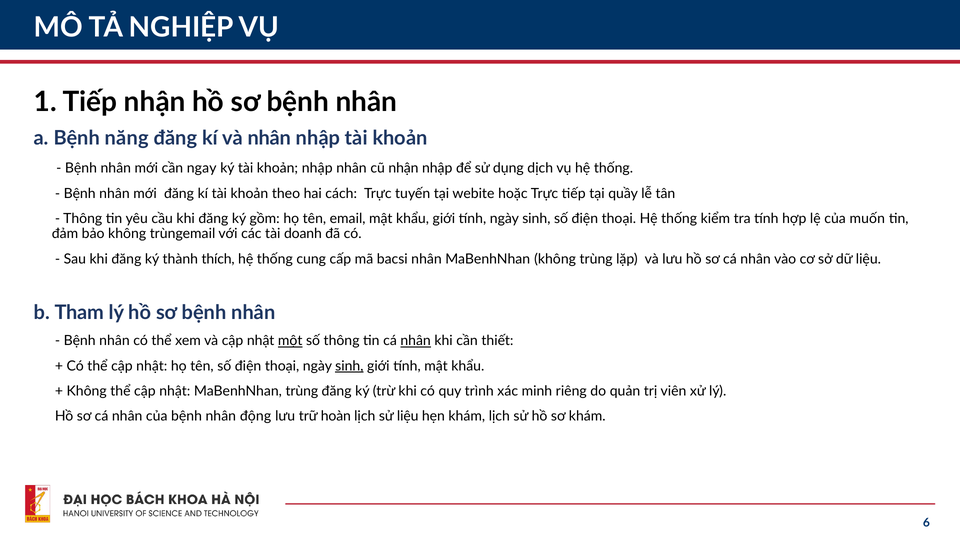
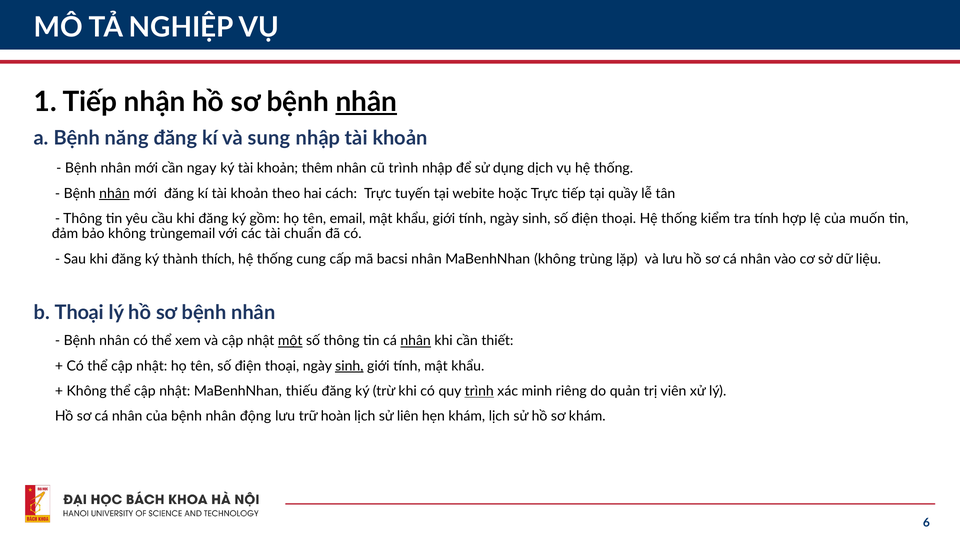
nhân underline: none -> present (366, 102)
và nhân: nhân -> sung (269, 138)
khoản nhập: nhập -> thêm (317, 168)
cũ nhận: nhận -> trình (403, 168)
nhân underline: none -> present (114, 194)
doanh: doanh -> chuẩn (303, 234)
b Tham: Tham -> Thoại (79, 312)
MaBenhNhan trùng: trùng -> thiếu (302, 391)
trình underline: none -> present (479, 391)
sử liệu: liệu -> liên (408, 416)
